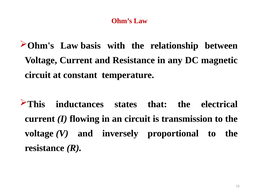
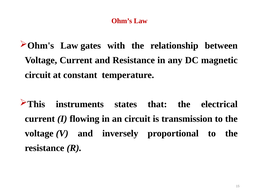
basis: basis -> gates (91, 46)
inductances: inductances -> instruments (80, 104)
